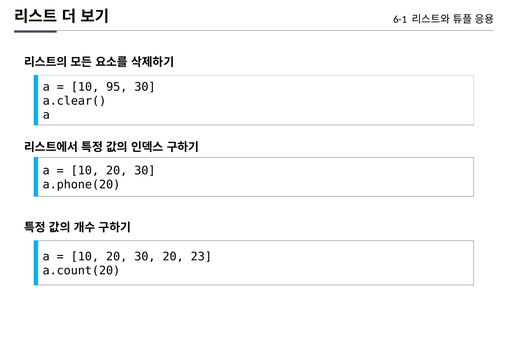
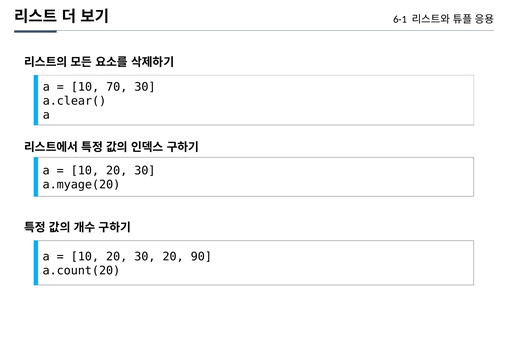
95: 95 -> 70 (117, 87)
a.phone(20: a.phone(20 -> a.myage(20 (81, 184)
23: 23 -> 90 (201, 256)
